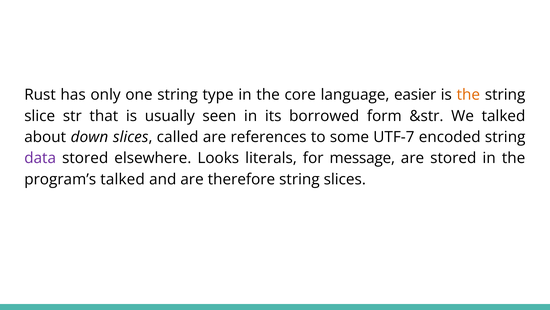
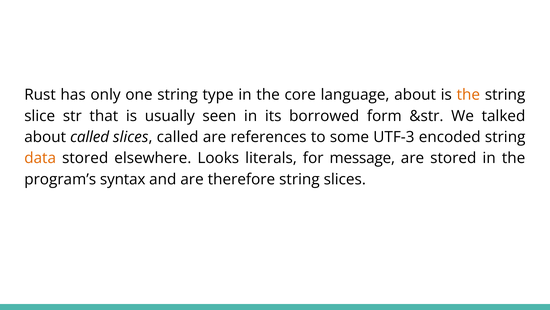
language easier: easier -> about (415, 95)
about down: down -> called (90, 137)
UTF-7: UTF-7 -> UTF-3 (394, 137)
data colour: purple -> orange (40, 158)
program’s talked: talked -> syntax (123, 179)
